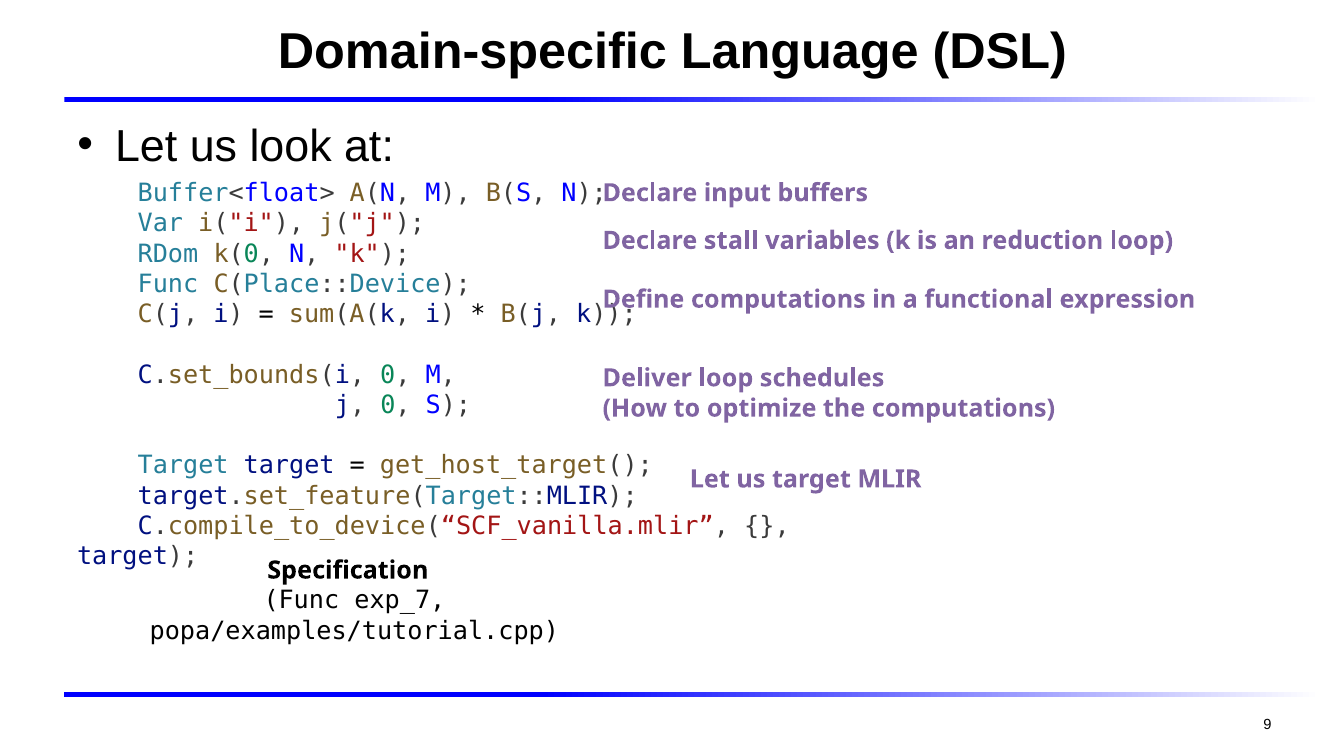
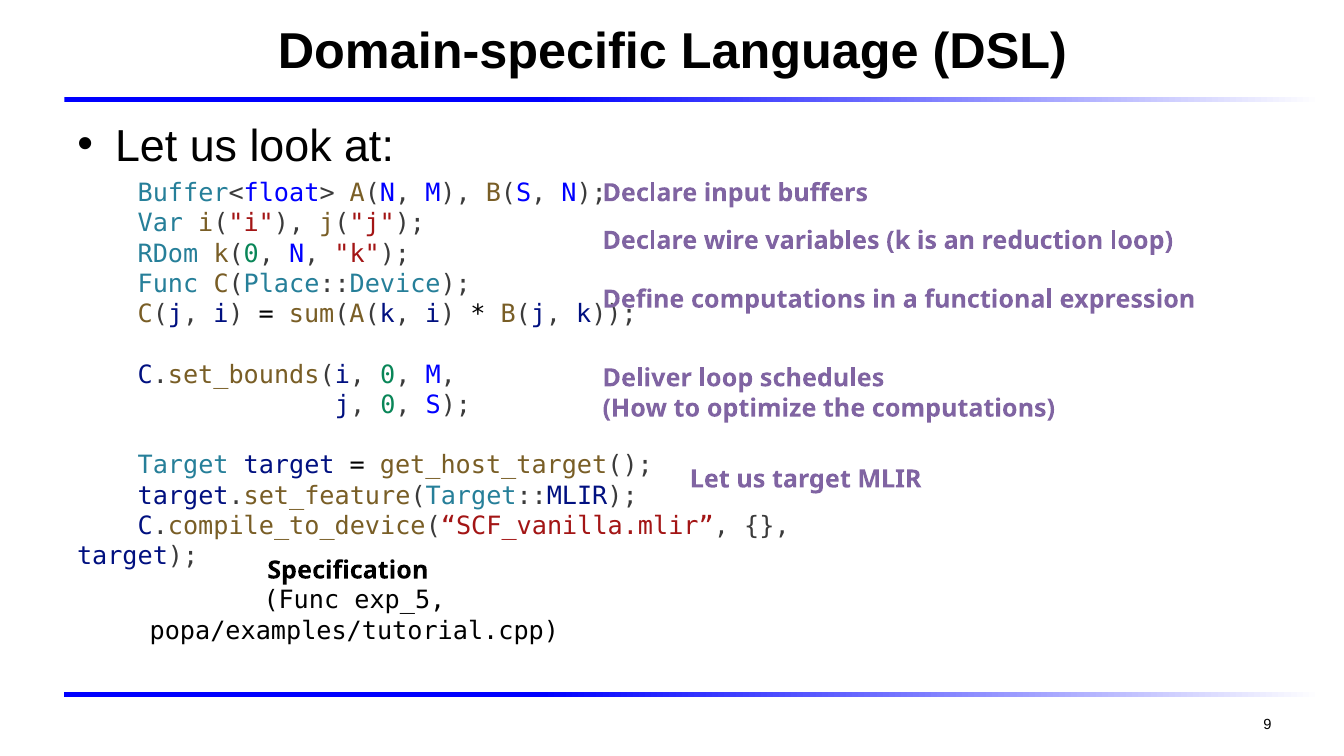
stall: stall -> wire (731, 241)
exp_7: exp_7 -> exp_5 (400, 600)
